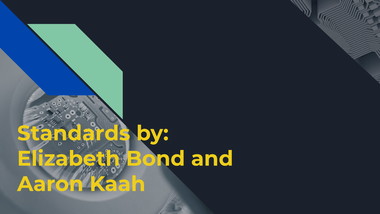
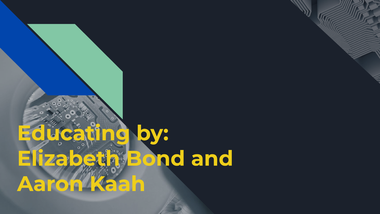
Standards: Standards -> Educating (74, 133)
